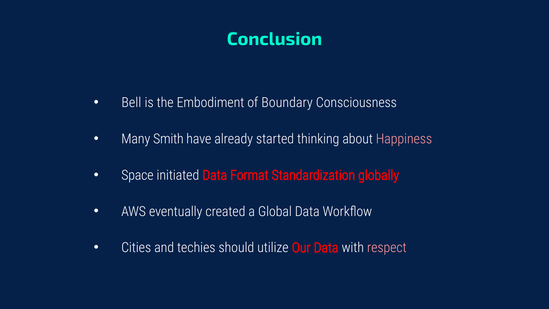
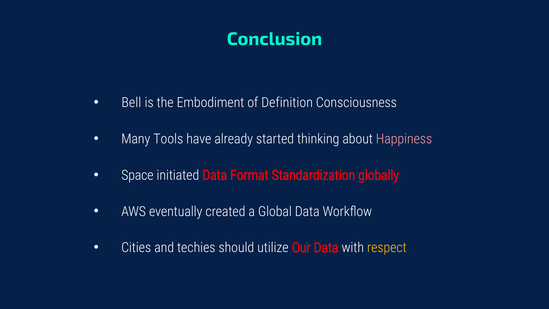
Boundary: Boundary -> Definition (287, 103)
Smith: Smith -> Tools (168, 139)
respect colour: pink -> yellow (387, 248)
